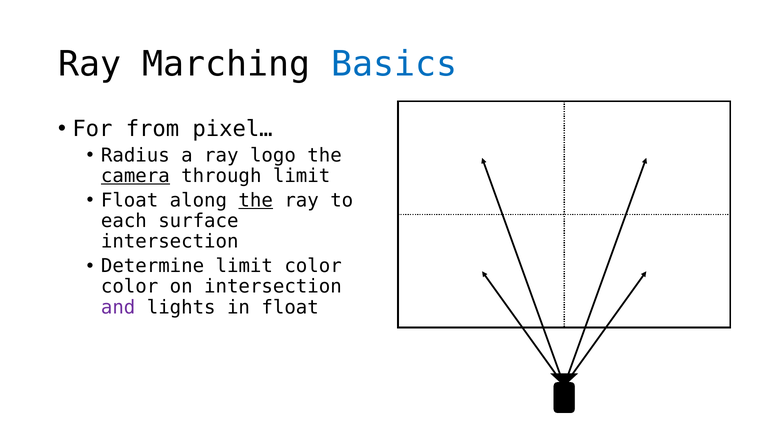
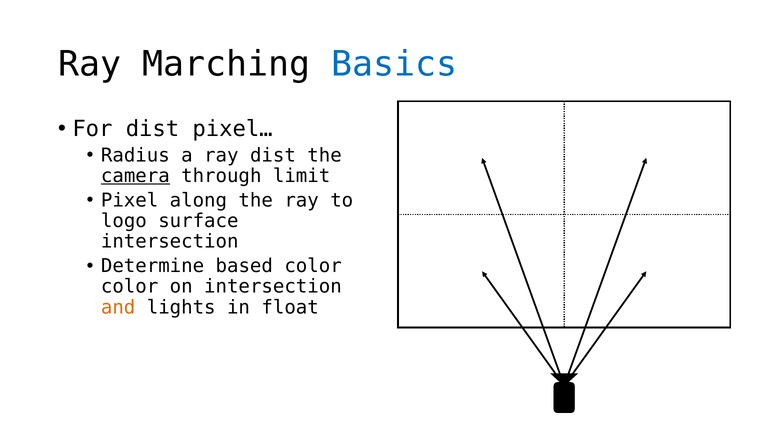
For from: from -> dist (152, 129)
ray logo: logo -> dist (273, 155)
Float: Float -> Pixel (130, 200)
the underline: present -> none (256, 200)
each: each -> logo (124, 221)
Determine limit: limit -> based (244, 266)
and colour: purple -> orange (118, 307)
